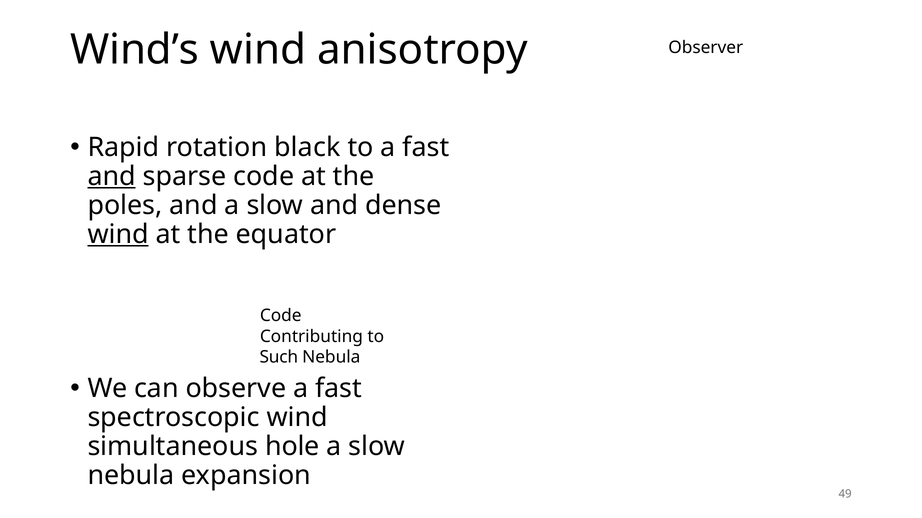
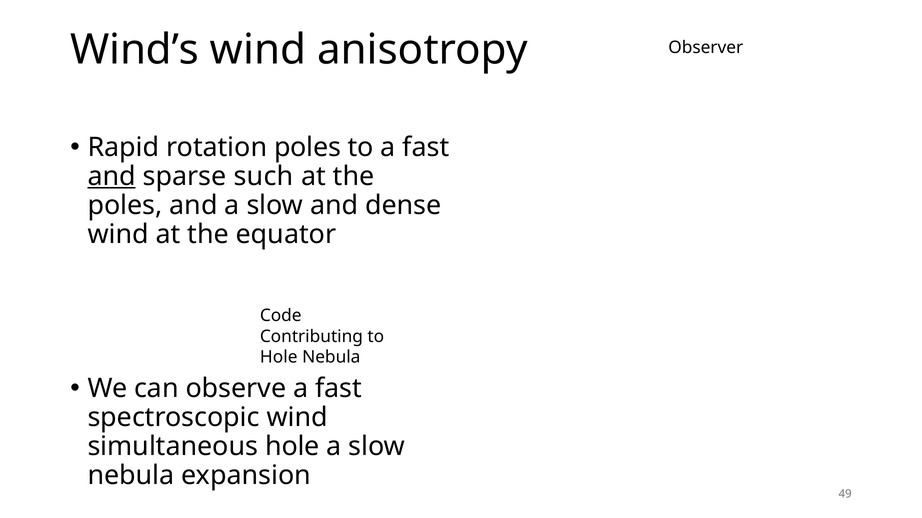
rotation black: black -> poles (308, 148)
sparse code: code -> such (264, 177)
wind underline: present -> none (118, 235)
Such: Such -> Hole (279, 358)
